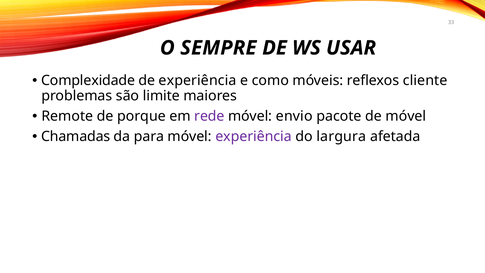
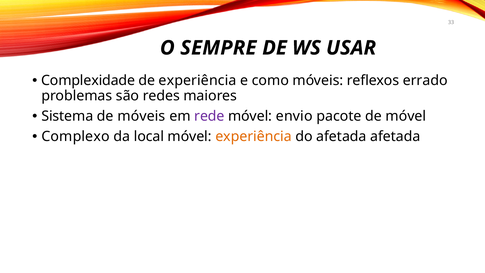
cliente: cliente -> errado (425, 81)
limite: limite -> redes (161, 96)
Remote: Remote -> Sistema (67, 116)
de porque: porque -> móveis (141, 116)
Chamadas: Chamadas -> Complexo (76, 137)
para: para -> local (149, 137)
experiência colour: purple -> orange (254, 137)
do largura: largura -> afetada (341, 137)
